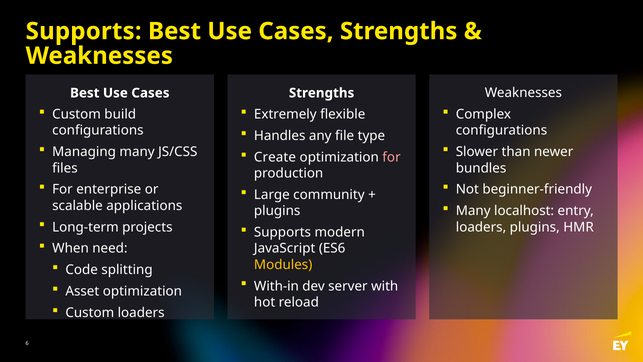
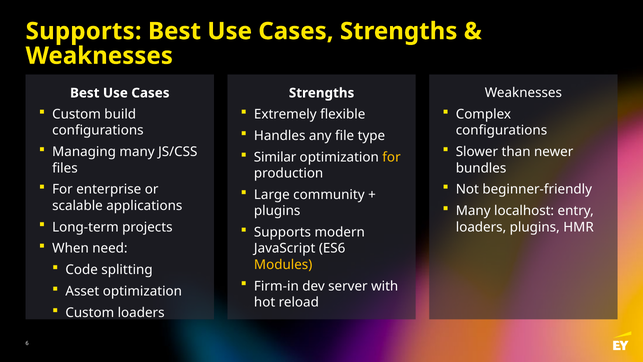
Create: Create -> Similar (275, 157)
for colour: pink -> yellow (392, 157)
With-in: With-in -> Firm-in (276, 286)
